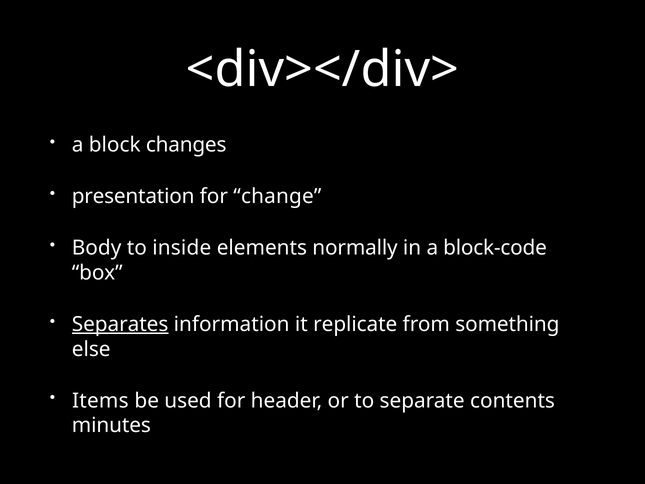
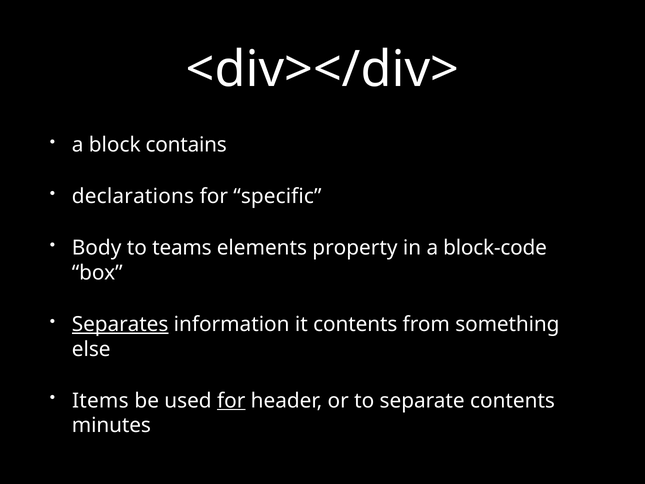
changes: changes -> contains (186, 145)
presentation: presentation -> declarations (133, 196)
change: change -> specific (277, 196)
inside: inside -> teams (182, 248)
normally: normally -> property (355, 248)
it replicate: replicate -> contents (355, 324)
for underline: none -> present (231, 400)
